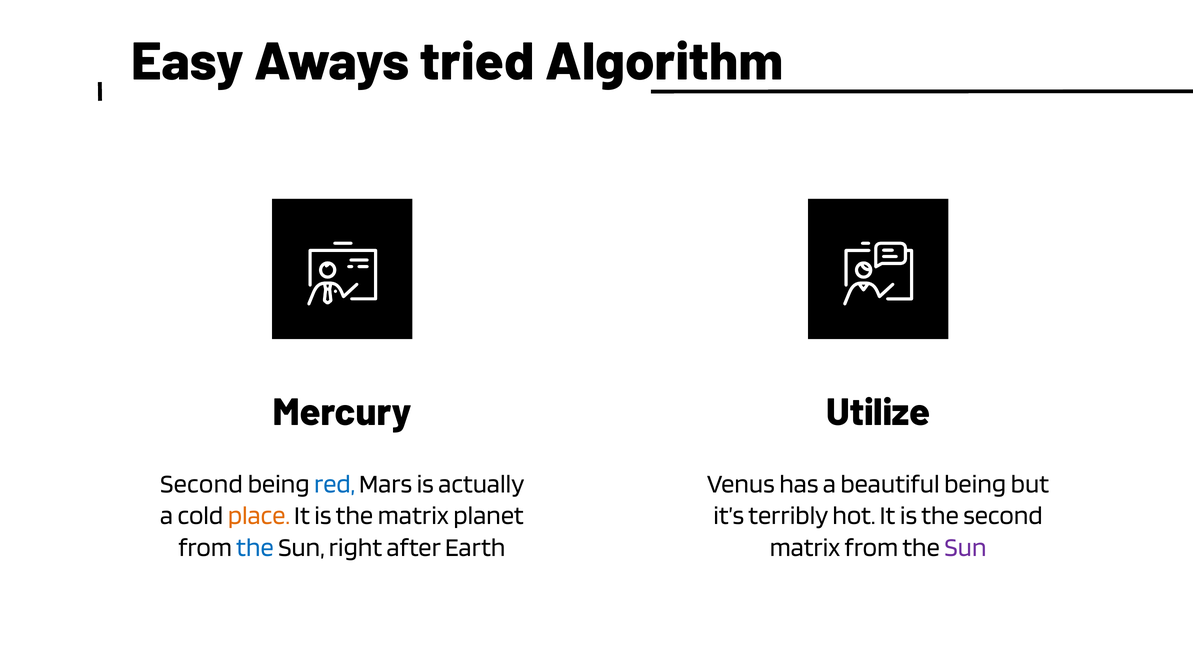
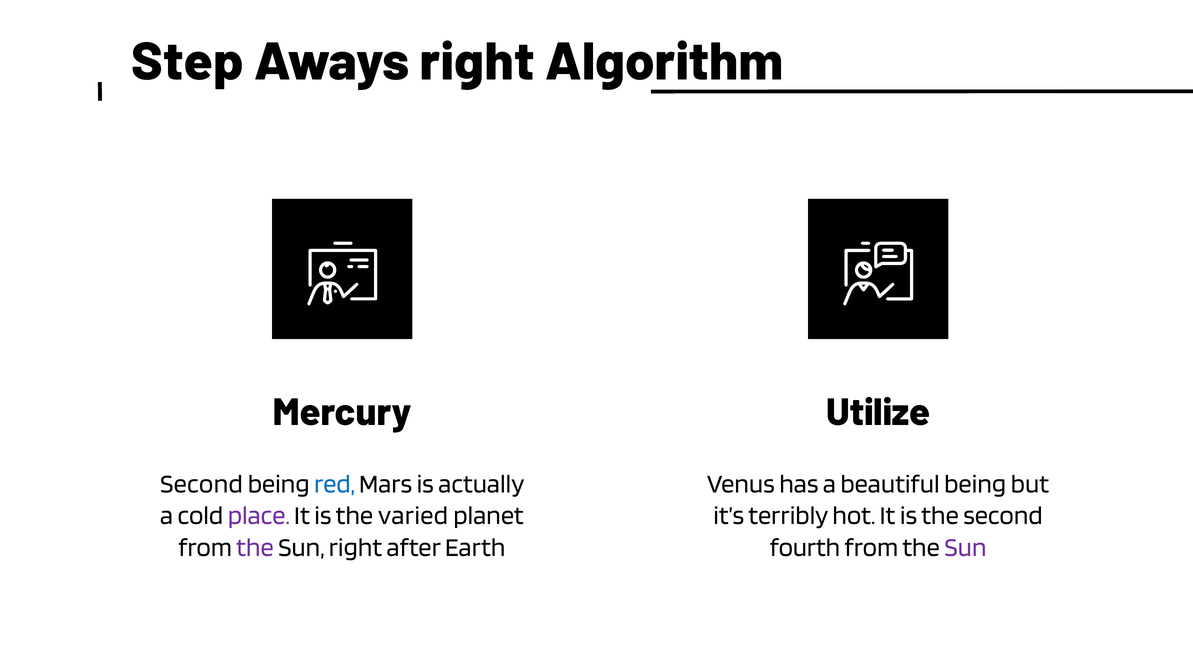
Easy: Easy -> Step (187, 62)
Aways tried: tried -> right (477, 62)
place colour: orange -> purple (259, 516)
the matrix: matrix -> varied (413, 516)
the colour: blue -> purple (255, 548)
matrix: matrix -> fourth (805, 548)
